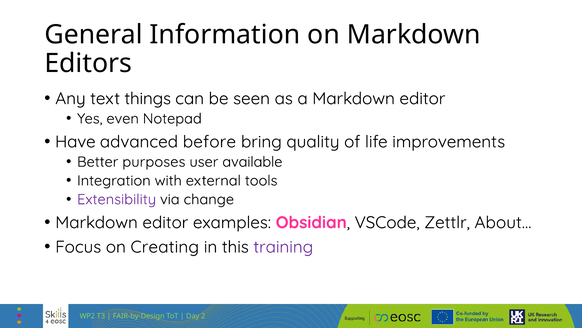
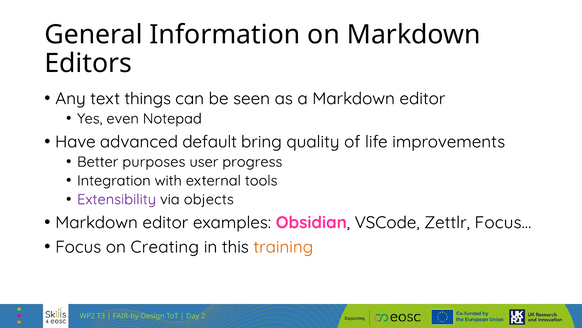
before: before -> default (210, 142)
available: available -> progress (252, 162)
change: change -> objects (209, 199)
About…: About… -> Focus… (503, 222)
training colour: purple -> orange (283, 247)
